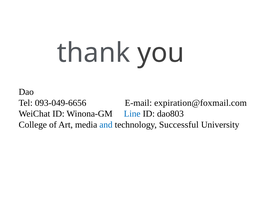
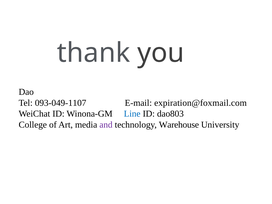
093-049-6656: 093-049-6656 -> 093-049-1107 (61, 103)
and colour: blue -> purple (106, 125)
Successful: Successful -> Warehouse (179, 125)
